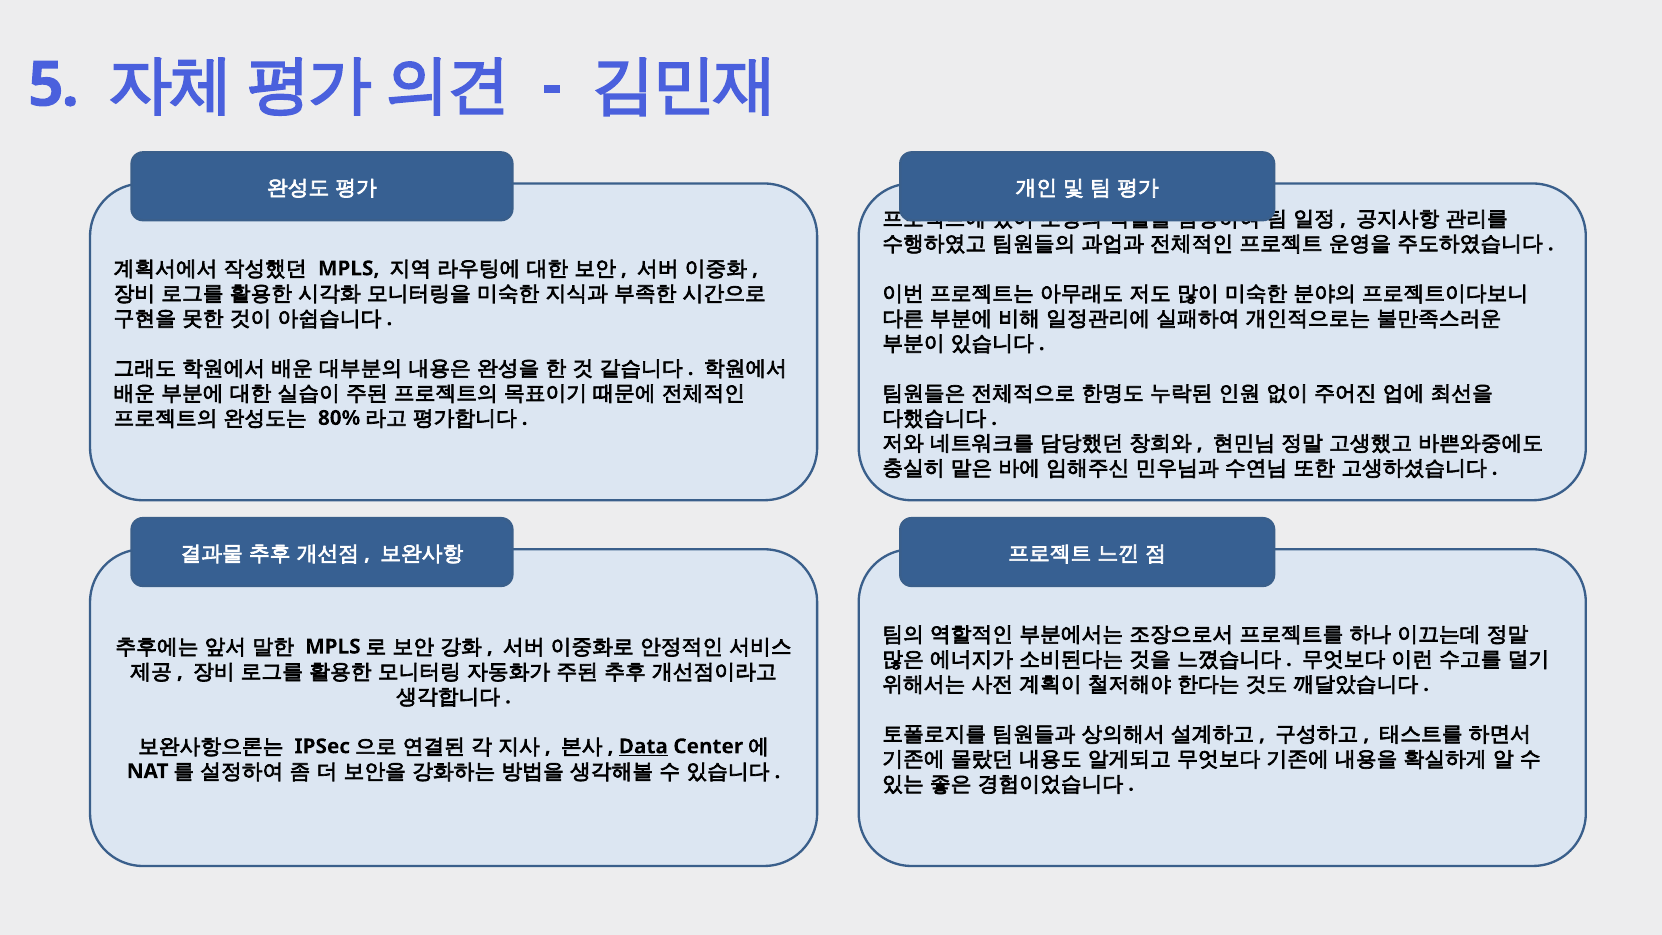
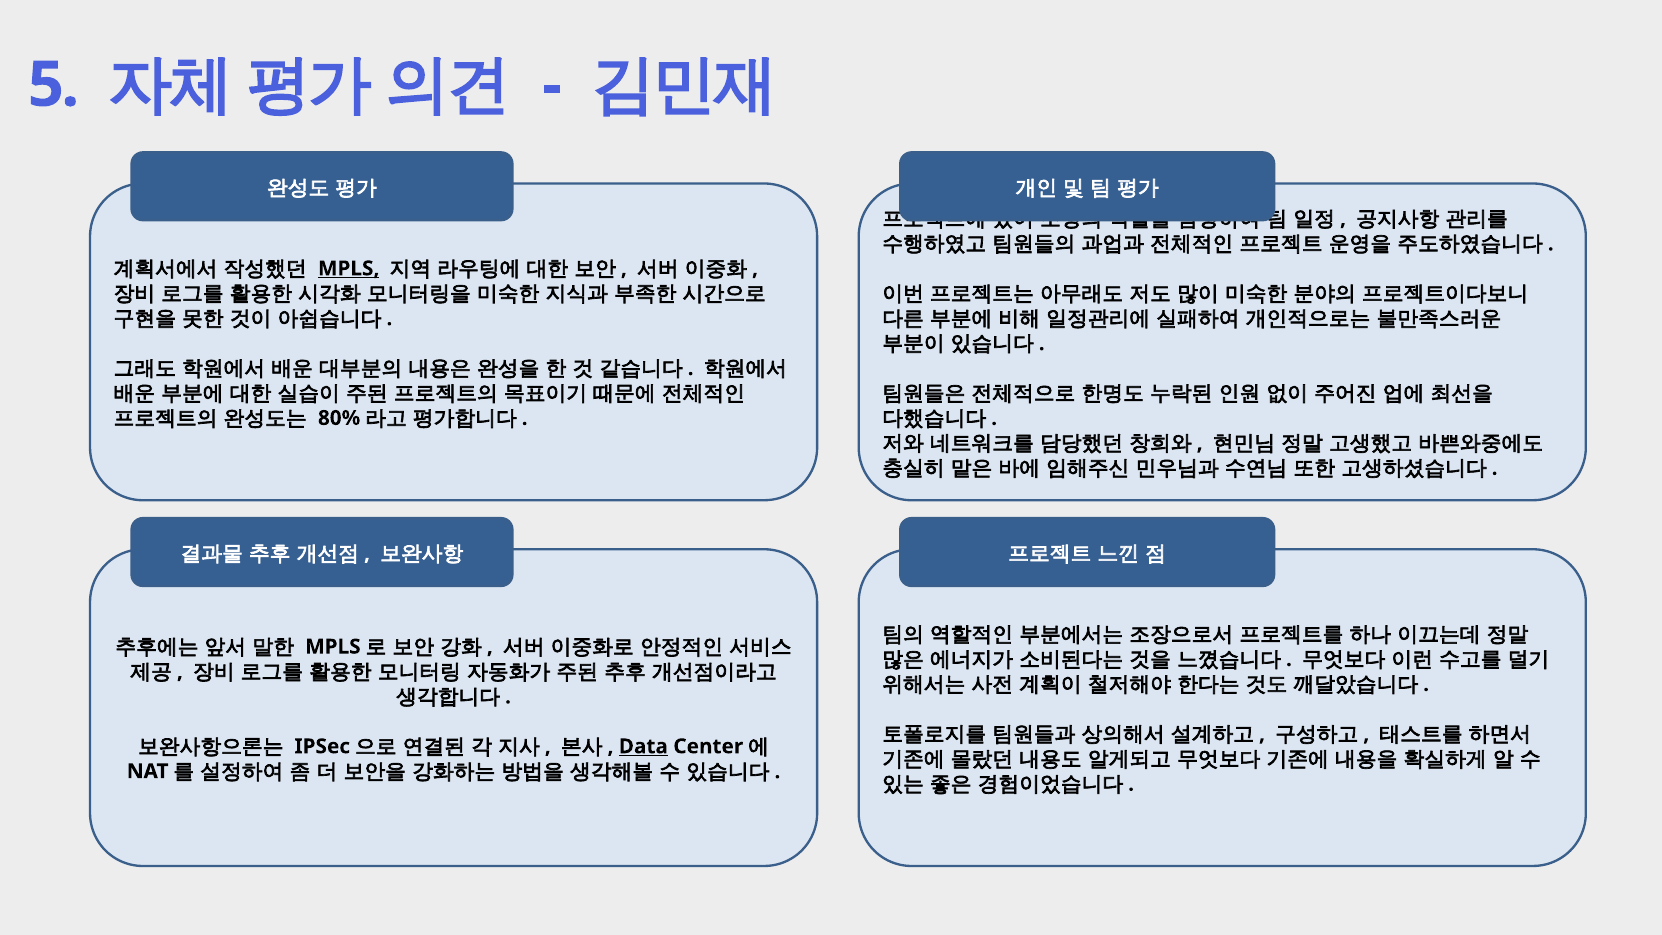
MPLS underline: none -> present (349, 268)
